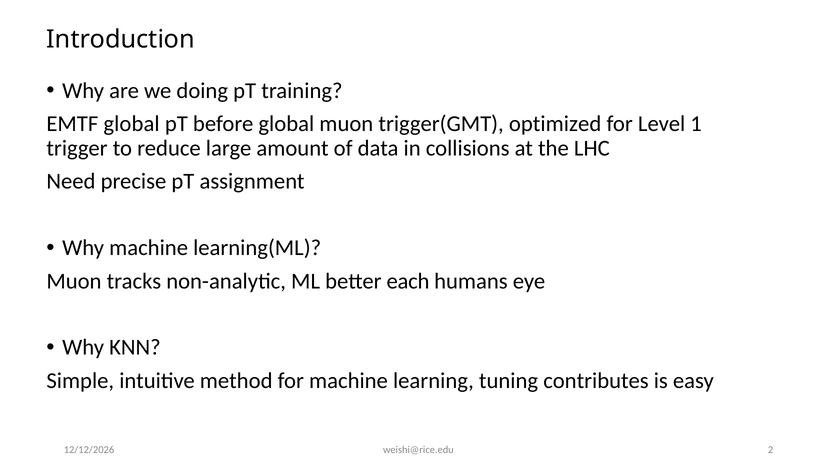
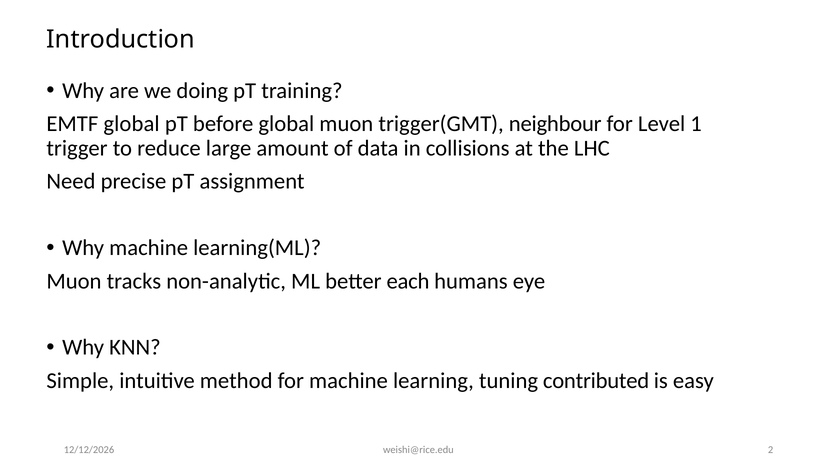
optimized: optimized -> neighbour (555, 124)
contributes: contributes -> contributed (596, 381)
